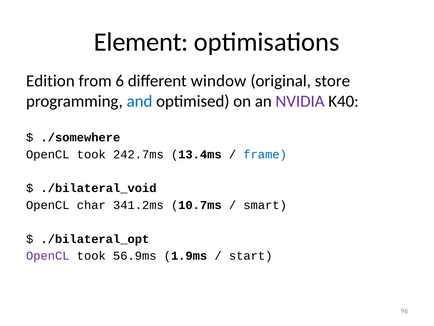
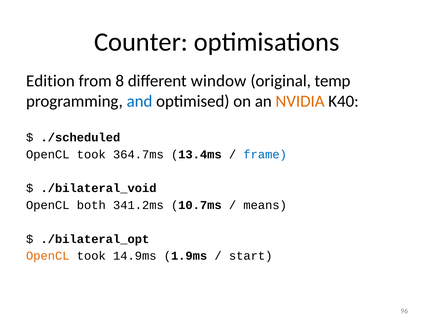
Element: Element -> Counter (141, 42)
6: 6 -> 8 (120, 81)
store: store -> temp (332, 81)
NVIDIA colour: purple -> orange (300, 101)
./somewhere: ./somewhere -> ./scheduled (80, 137)
242.7ms: 242.7ms -> 364.7ms (138, 154)
char: char -> both (91, 205)
smart: smart -> means (265, 205)
OpenCL colour: purple -> orange (48, 256)
56.9ms: 56.9ms -> 14.9ms (135, 256)
